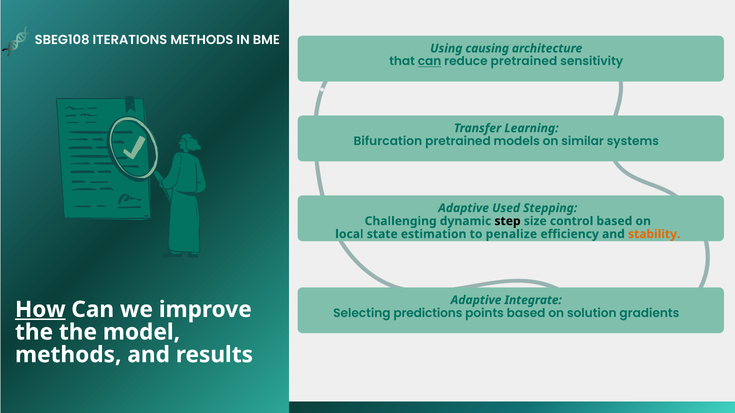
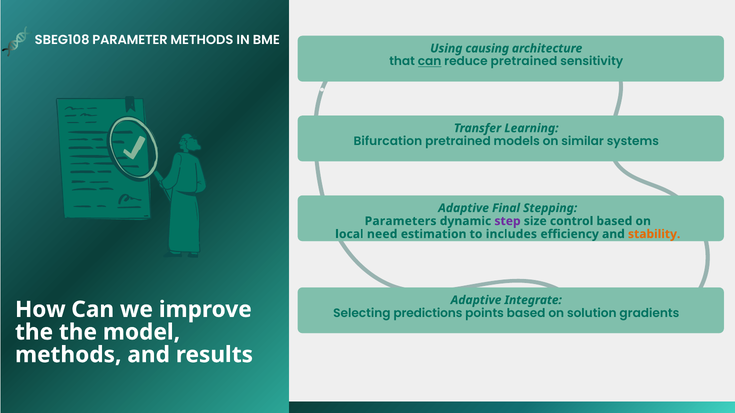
ITERATIONS: ITERATIONS -> PARAMETER (130, 40)
Used: Used -> Final (506, 208)
Challenging: Challenging -> Parameters (401, 221)
step colour: black -> purple (508, 221)
state: state -> need (382, 234)
penalize: penalize -> includes (511, 234)
How underline: present -> none (40, 310)
